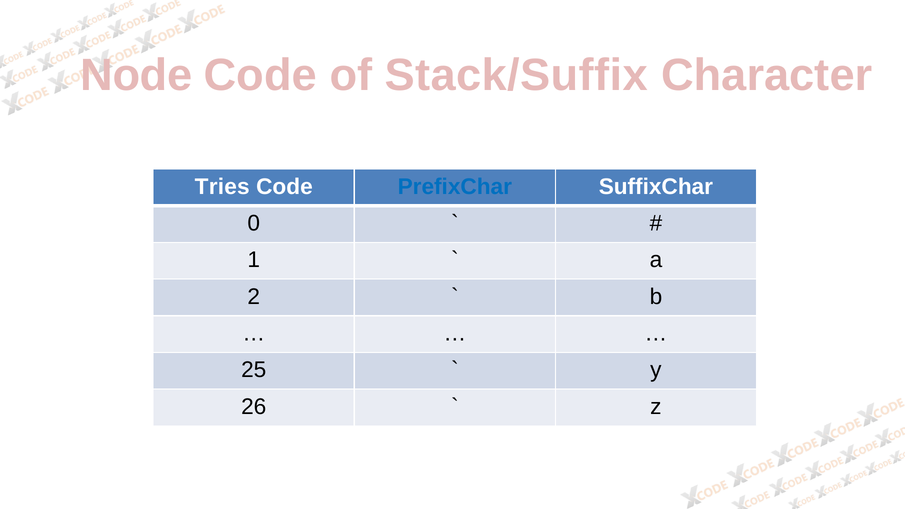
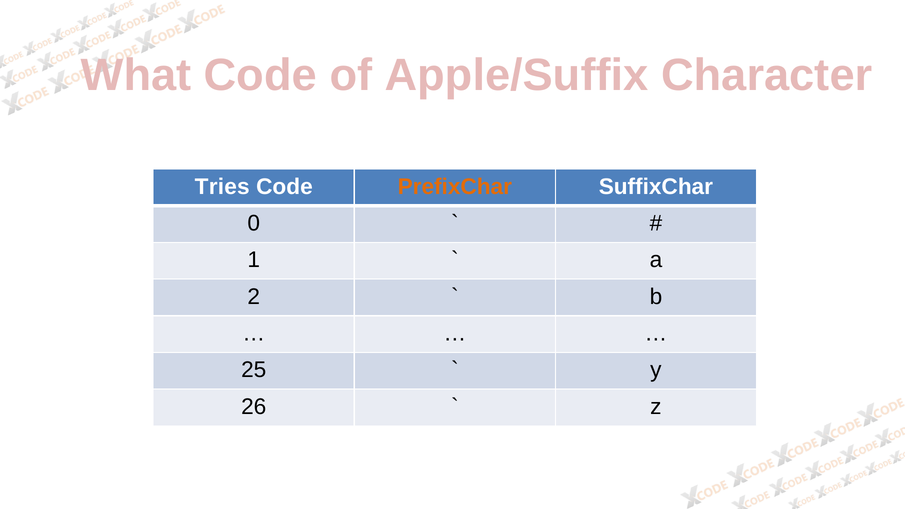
Node: Node -> What (136, 76)
Stack/Suffix: Stack/Suffix -> Apple/Suffix (517, 76)
PrefixChar colour: blue -> orange (455, 187)
